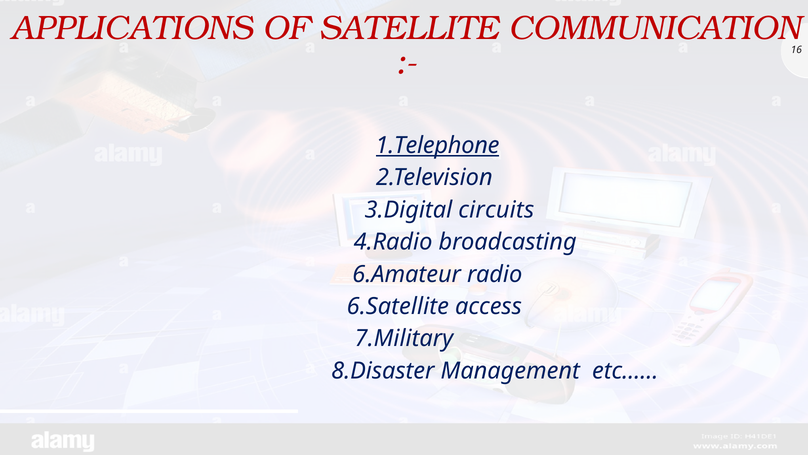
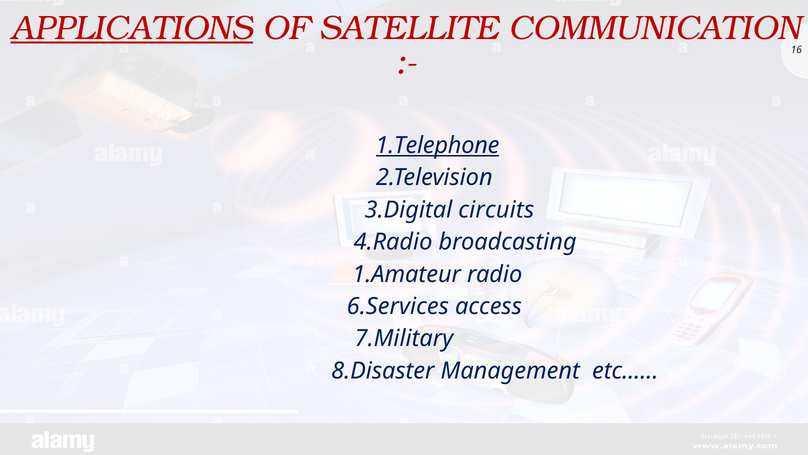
APPLICATIONS underline: none -> present (132, 28)
6.Amateur: 6.Amateur -> 1.Amateur (407, 274)
6.Satellite: 6.Satellite -> 6.Services (398, 306)
